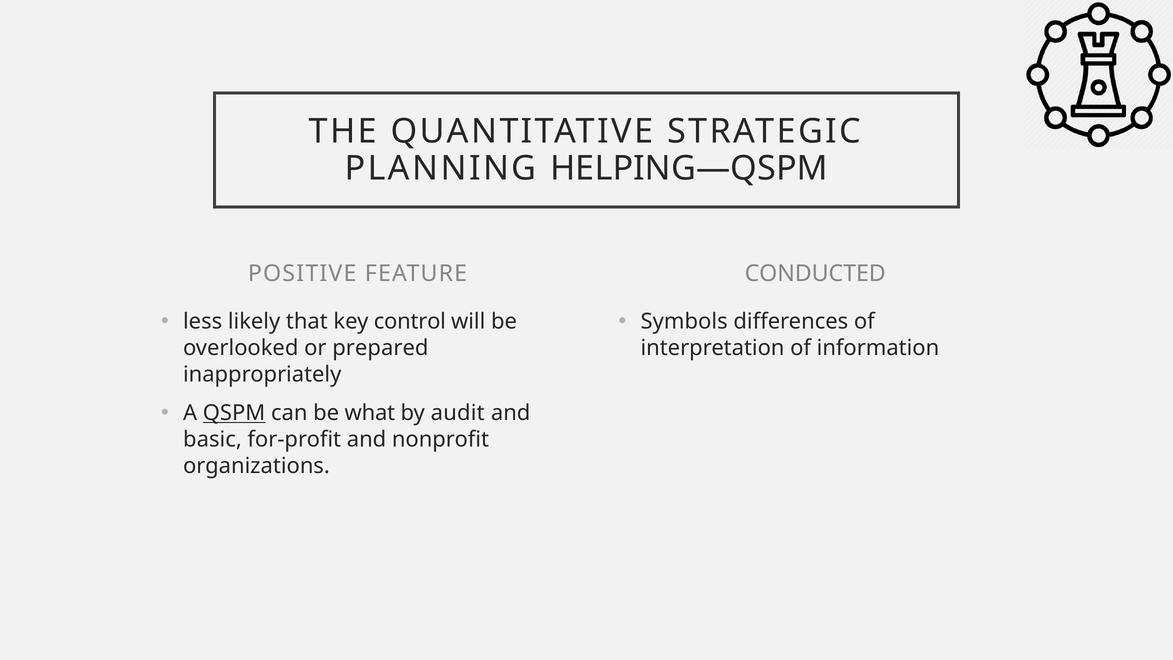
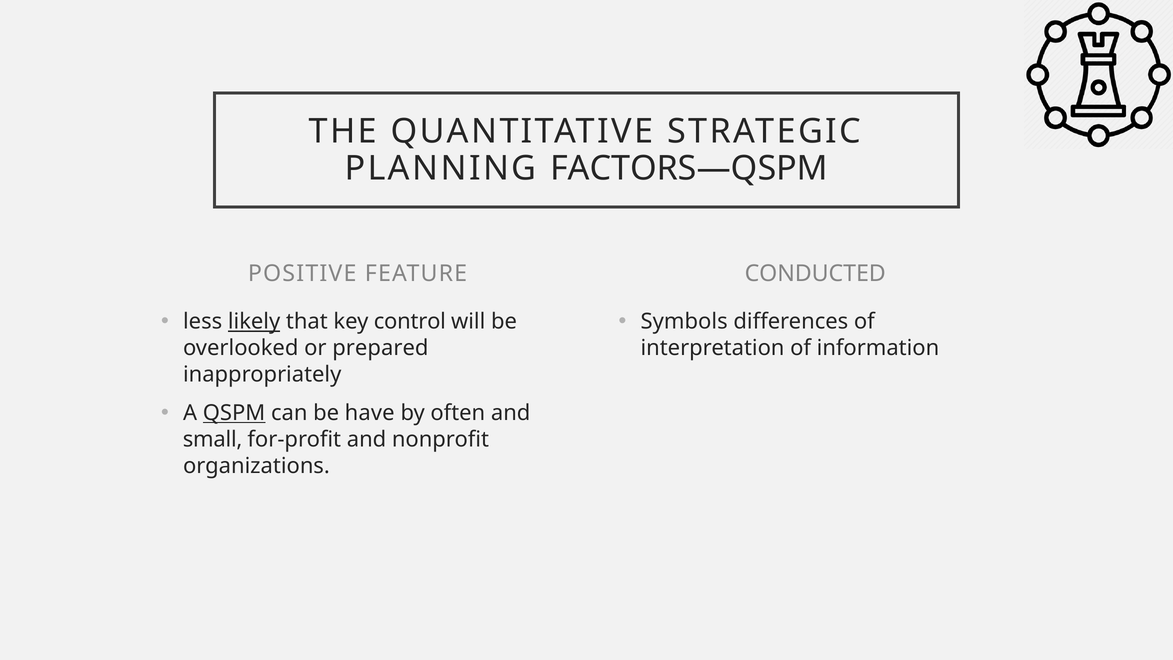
HELPING—QSPM: HELPING—QSPM -> FACTORS—QSPM (689, 168)
likely underline: none -> present (254, 322)
what: what -> have (370, 413)
audit: audit -> often (458, 413)
basic: basic -> small (213, 439)
